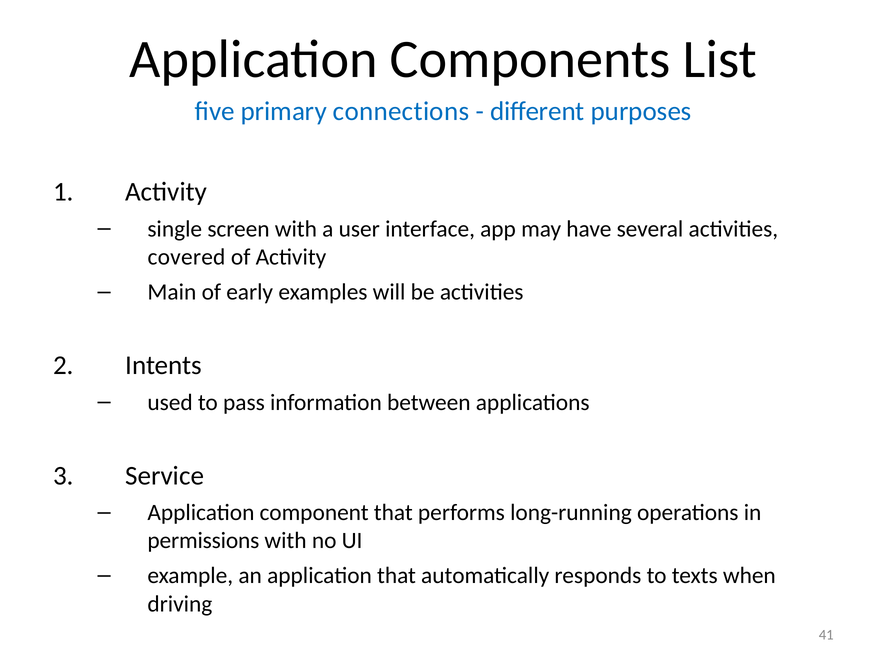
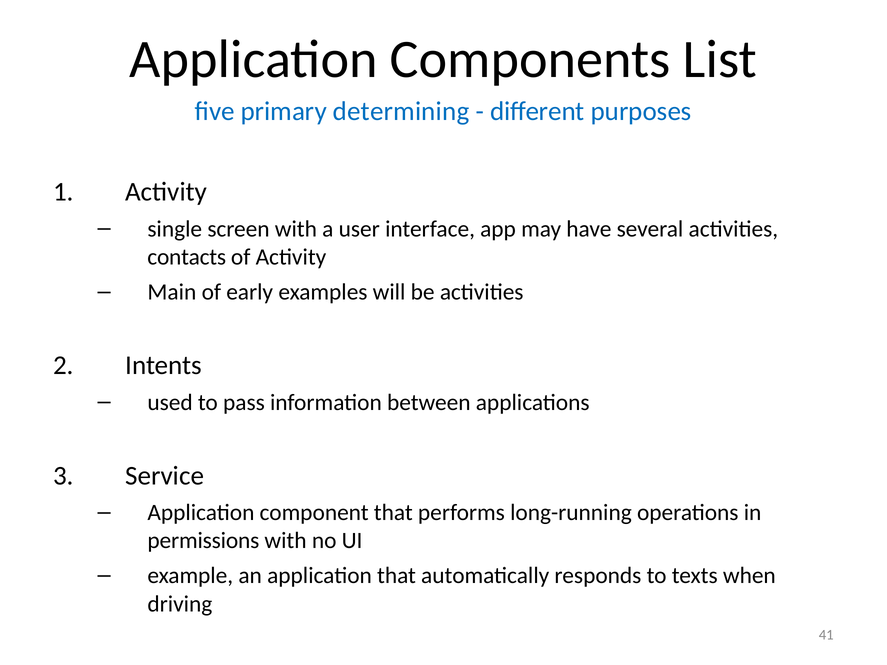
connections: connections -> determining (401, 111)
covered: covered -> contacts (187, 257)
